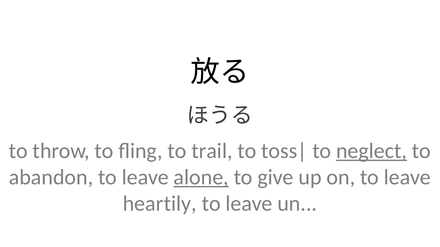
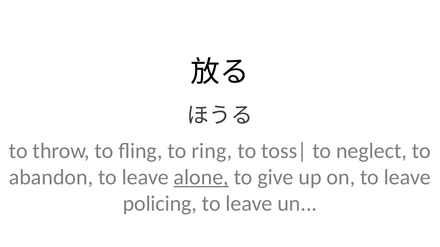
trail: trail -> ring (212, 151)
neglect underline: present -> none (372, 151)
heartily: heartily -> policing (160, 204)
